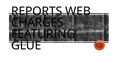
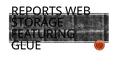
CHARGES: CHARGES -> STORAGE (37, 23)
